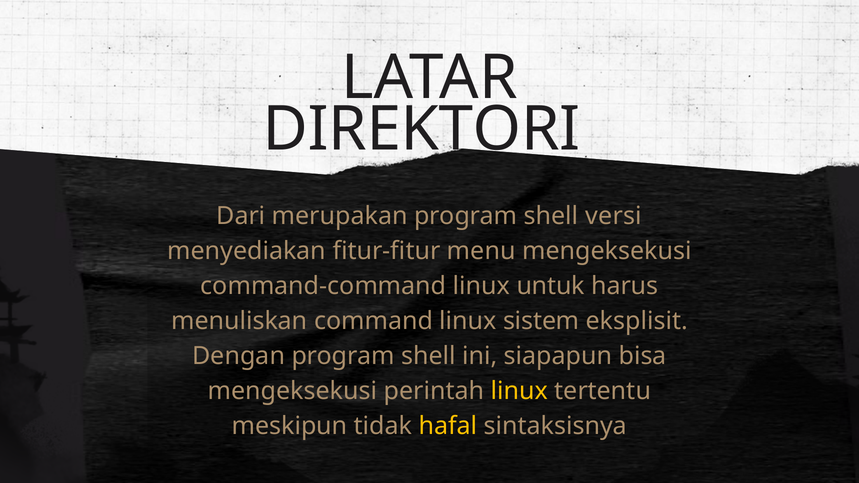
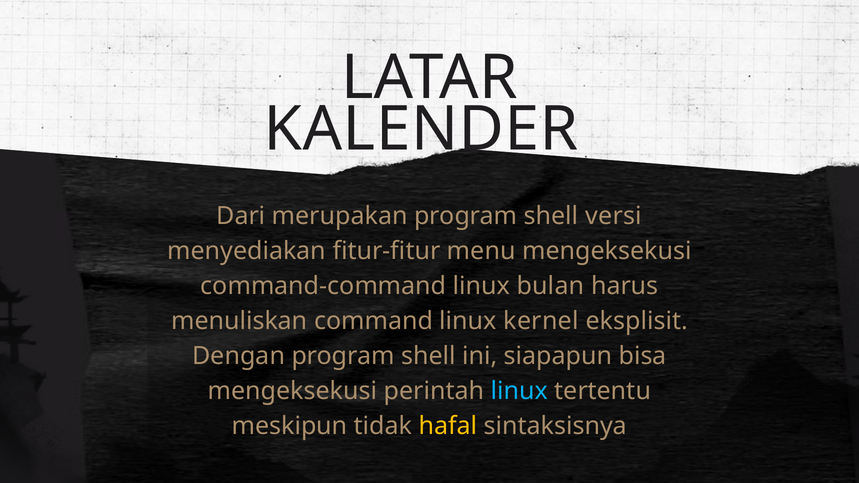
DIREKTORI: DIREKTORI -> KALENDER (421, 129)
untuk: untuk -> bulan (550, 286)
sistem: sistem -> kernel (541, 321)
linux colour: yellow -> light blue (519, 391)
